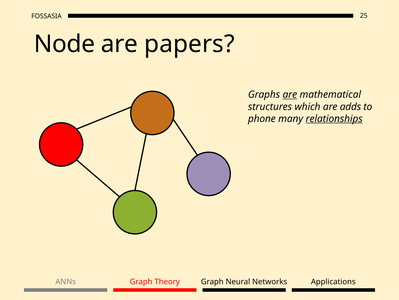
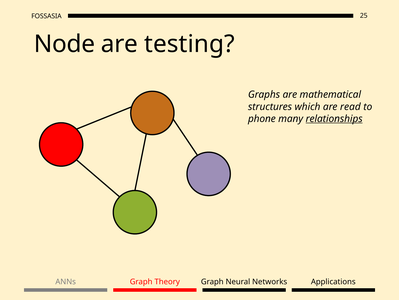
papers: papers -> testing (189, 44)
are underline: present -> none (290, 94)
adds: adds -> read (350, 106)
